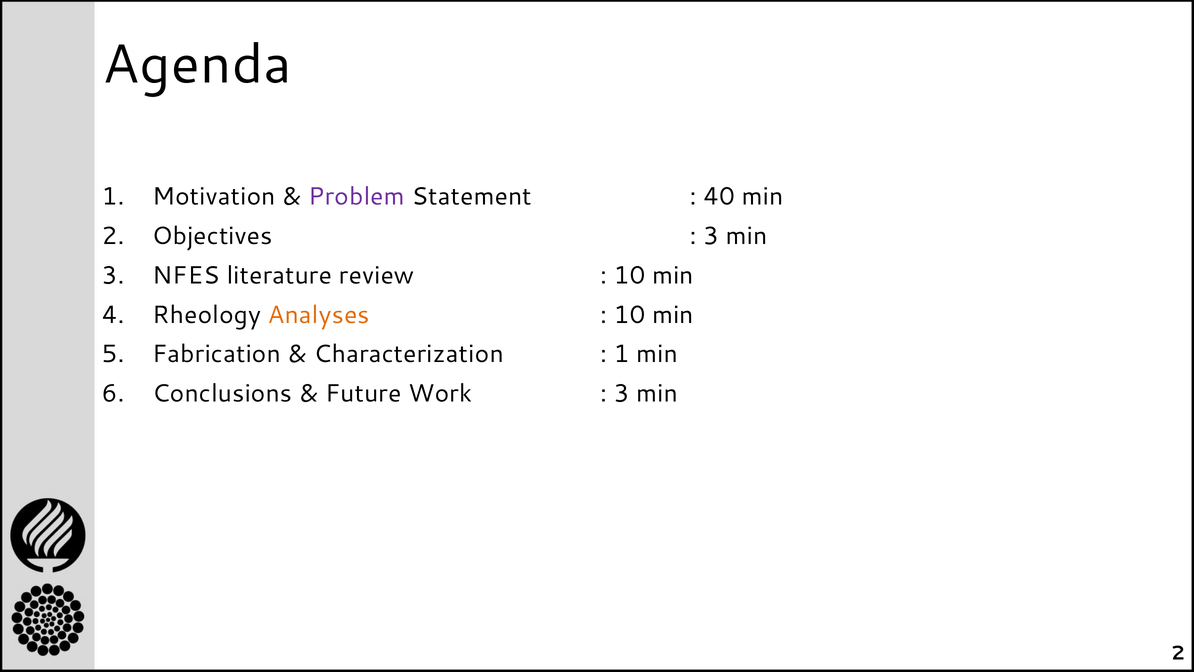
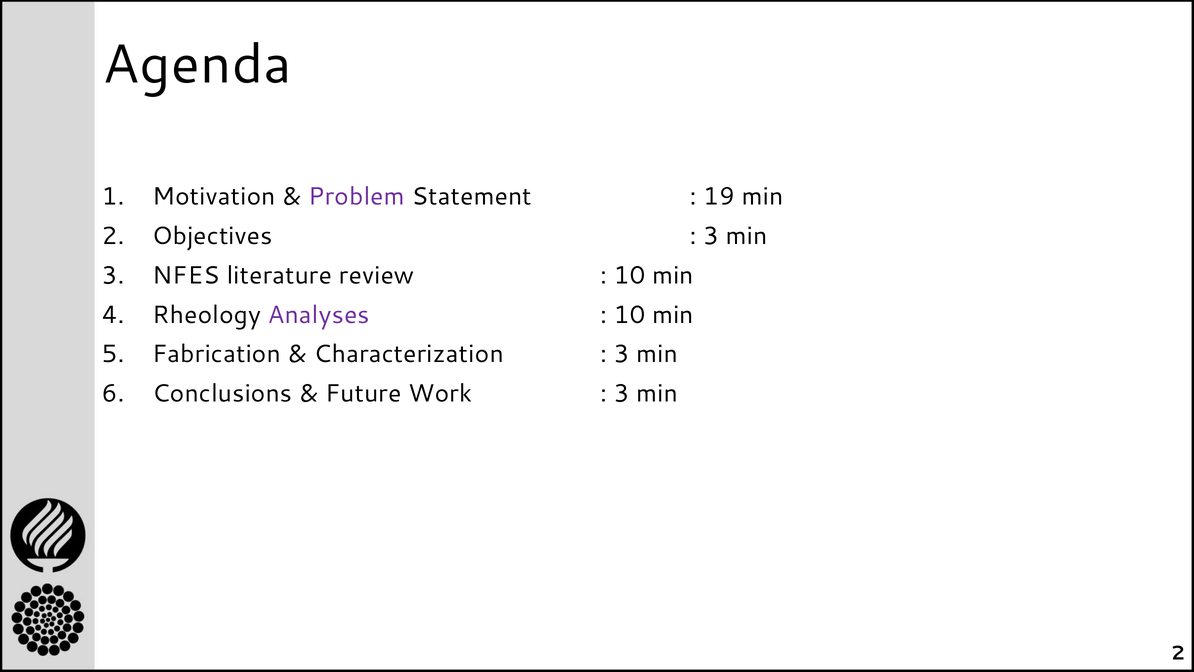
40: 40 -> 19 (719, 197)
Analyses colour: orange -> purple (319, 315)
1: 1 -> 3 (622, 354)
